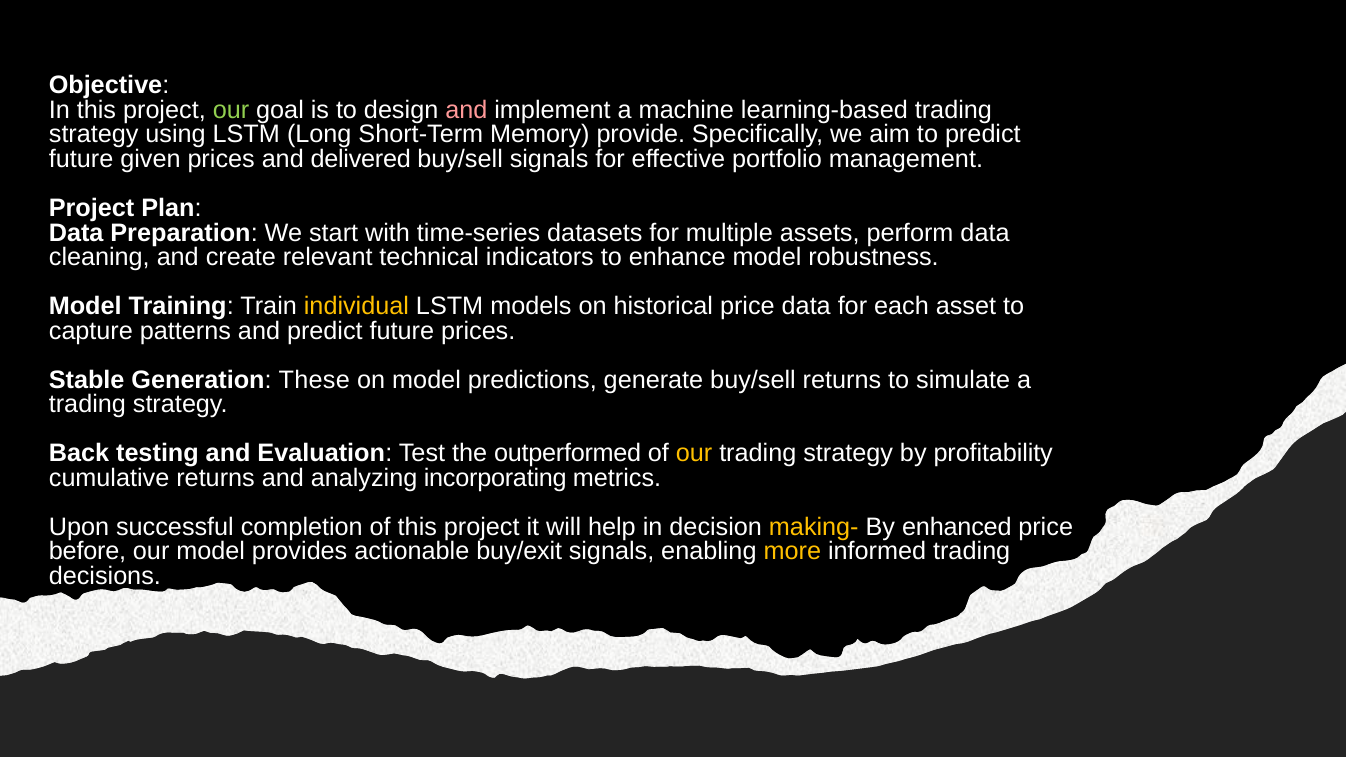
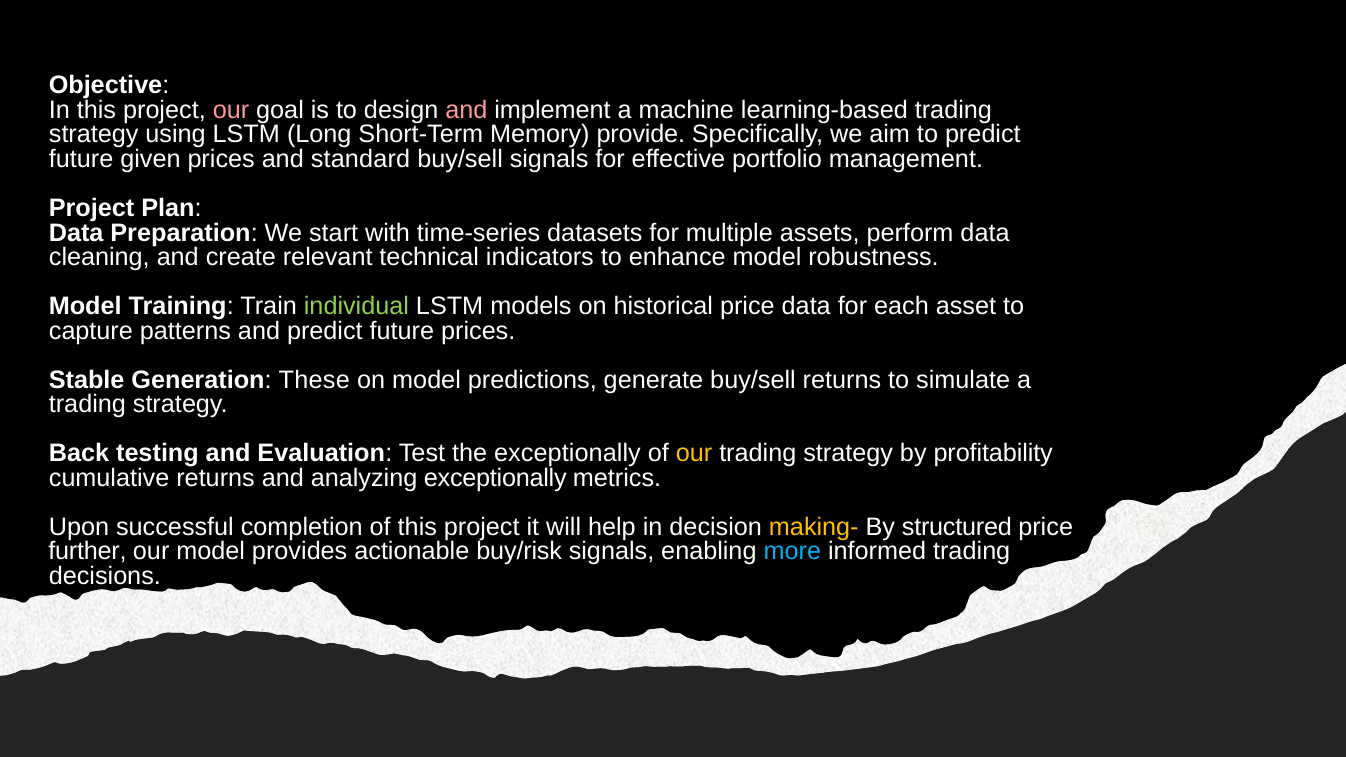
our colour: light green -> pink (231, 110)
delivered: delivered -> standard (360, 159)
individual colour: yellow -> light green (356, 306)
the outperformed: outperformed -> exceptionally (567, 453)
analyzing incorporating: incorporating -> exceptionally (495, 478)
enhanced: enhanced -> structured (957, 527)
before: before -> further (87, 552)
buy/exit: buy/exit -> buy/risk (519, 552)
more colour: yellow -> light blue (792, 552)
